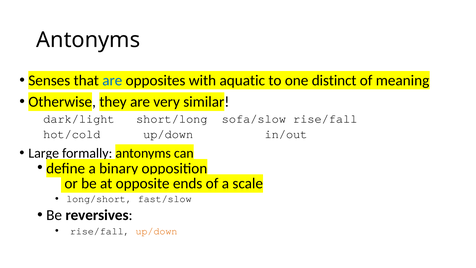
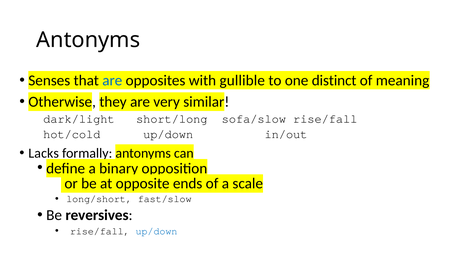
aquatic: aquatic -> gullible (242, 80)
Large: Large -> Lacks (44, 153)
up/down colour: orange -> blue (156, 231)
